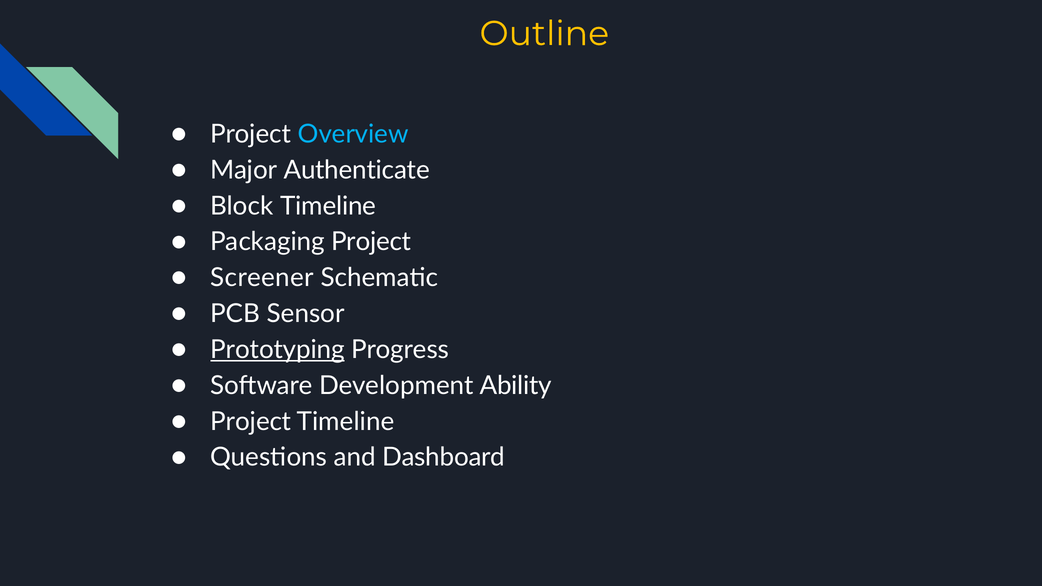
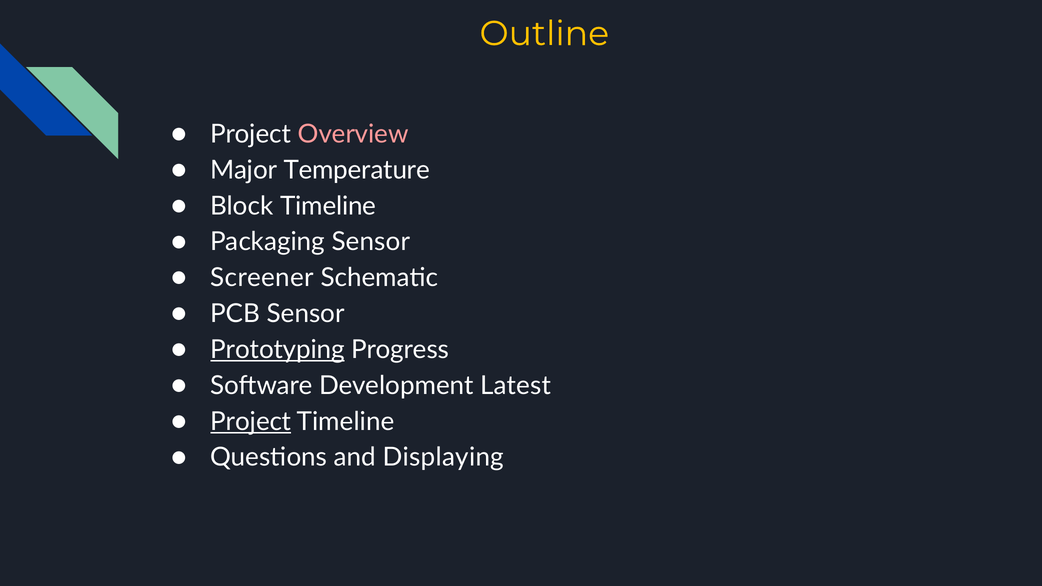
Overview colour: light blue -> pink (353, 134)
Authenticate: Authenticate -> Temperature (357, 170)
Packaging Project: Project -> Sensor (371, 242)
Ability: Ability -> Latest (516, 386)
Project underline: none -> present (251, 422)
Dashboard: Dashboard -> Displaying (443, 458)
